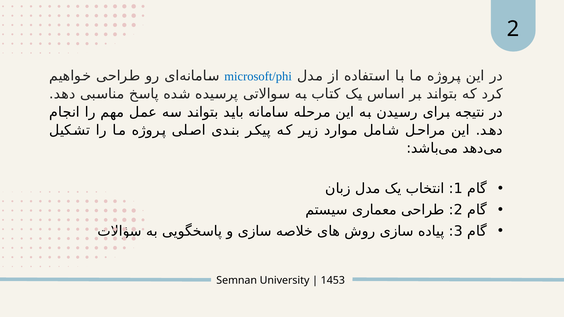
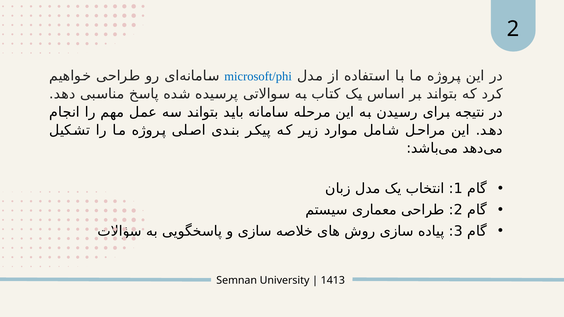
1453: 1453 -> 1413 (333, 281)
